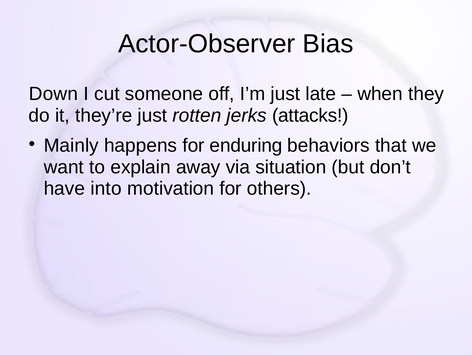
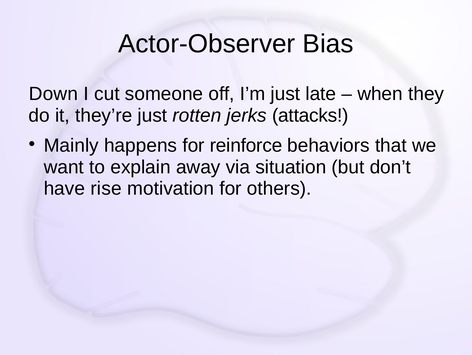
enduring: enduring -> reinforce (246, 145)
into: into -> rise (106, 188)
